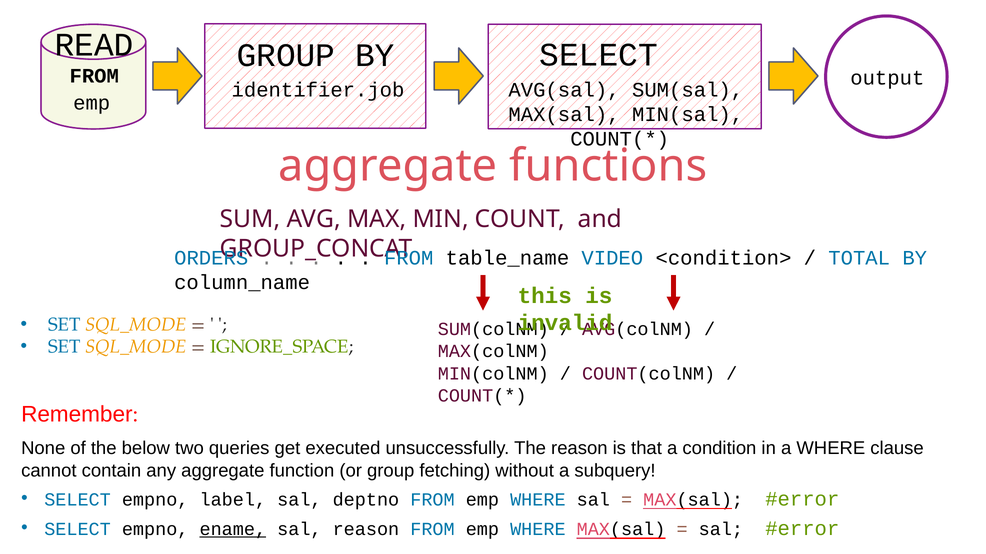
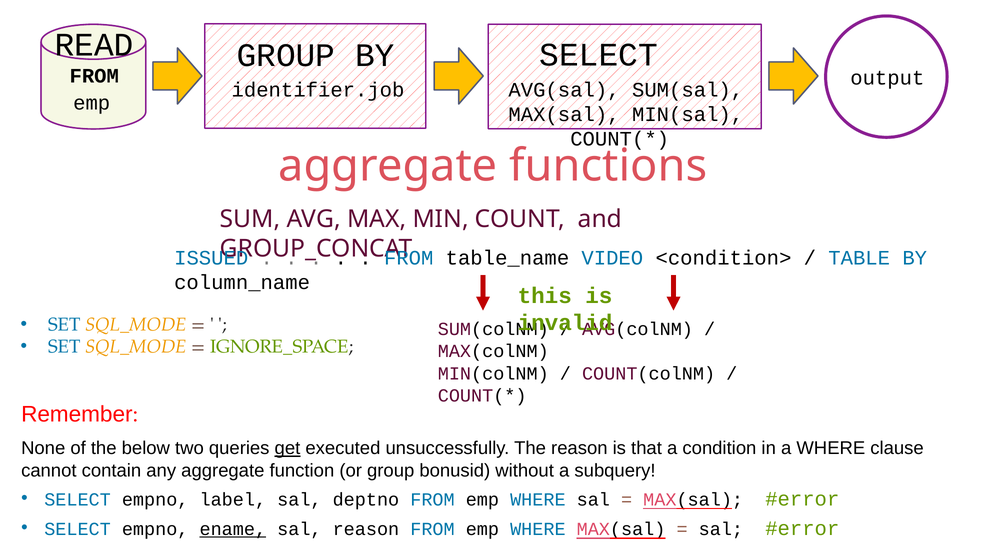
ORDERS: ORDERS -> ISSUED (211, 258)
TOTAL: TOTAL -> TABLE (859, 258)
get underline: none -> present (287, 449)
fetching: fetching -> bonusid (455, 471)
